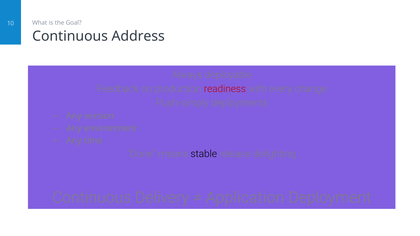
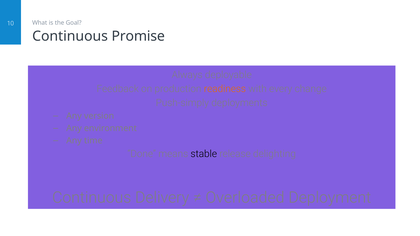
Address: Address -> Promise (138, 36)
readiness colour: red -> orange (225, 89)
Application: Application -> Overloaded (245, 198)
